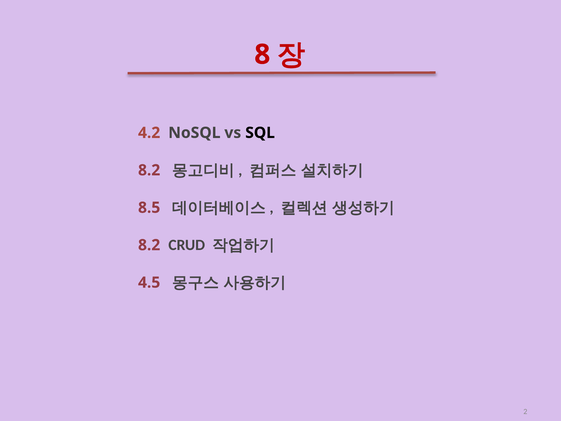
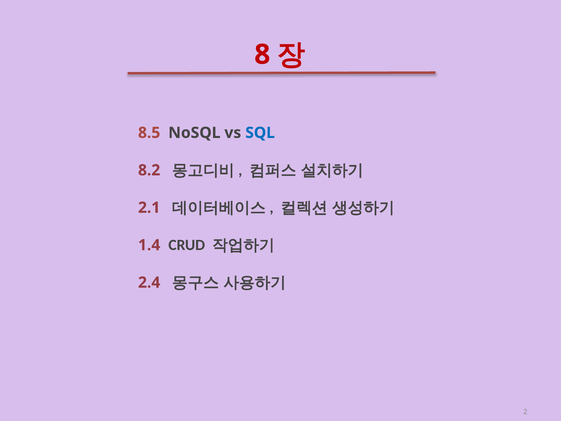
4.2: 4.2 -> 8.5 (149, 133)
SQL colour: black -> blue (260, 133)
8.5: 8.5 -> 2.1 (149, 208)
8.2: 8.2 -> 1.4 (149, 245)
4.5: 4.5 -> 2.4 (149, 282)
